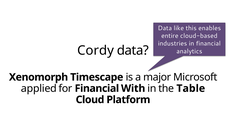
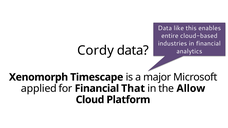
With: With -> That (133, 89)
Table: Table -> Allow (191, 89)
